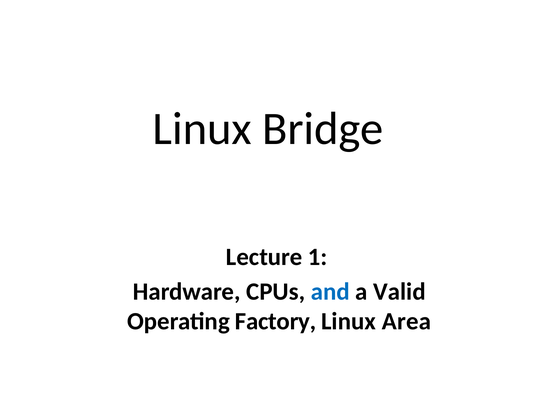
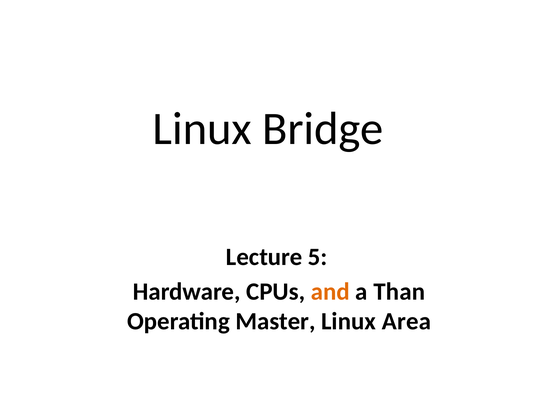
1: 1 -> 5 (318, 257)
and colour: blue -> orange (330, 292)
Valid: Valid -> Than (399, 292)
Factory: Factory -> Master (275, 322)
